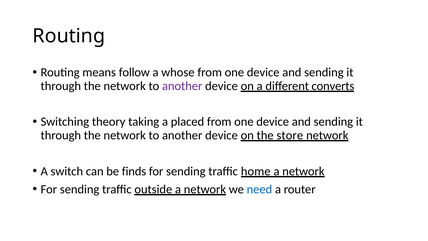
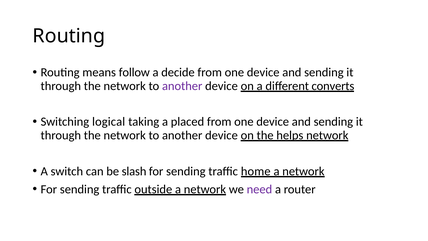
whose: whose -> decide (178, 72)
theory: theory -> logical (109, 122)
store: store -> helps (290, 135)
finds: finds -> slash (134, 171)
need colour: blue -> purple (259, 189)
